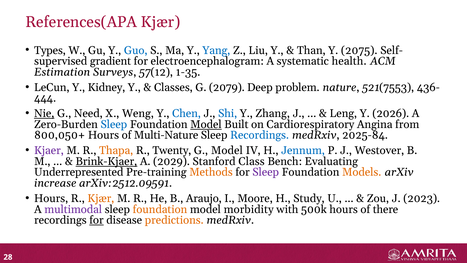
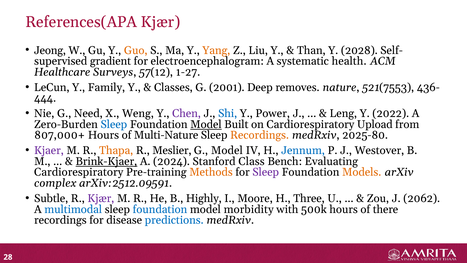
Types: Types -> Jeong (50, 50)
Guo colour: blue -> orange (136, 50)
Yang colour: blue -> orange (216, 50)
2075: 2075 -> 2028 (359, 50)
Estimation: Estimation -> Healthcare (62, 72)
1-35: 1-35 -> 1-27 (188, 72)
Kidney: Kidney -> Family (106, 87)
2079: 2079 -> 2001 (227, 87)
problem: problem -> removes (297, 87)
Nie underline: present -> none (44, 113)
Chen colour: blue -> purple (187, 113)
Zhang: Zhang -> Power (273, 113)
2026: 2026 -> 2022 (391, 113)
Angina: Angina -> Upload (375, 124)
800,050+: 800,050+ -> 807,000+ (60, 135)
Recordings colour: blue -> orange (260, 135)
2025-84: 2025-84 -> 2025-80 (365, 135)
Twenty: Twenty -> Meslier (172, 150)
2029: 2029 -> 2024 (171, 161)
Underrepresented: Underrepresented -> Cardiorespiratory (79, 172)
increase: increase -> complex (55, 183)
Hours: Hours -> Subtle (51, 198)
Kjær colour: orange -> purple (101, 198)
Araujo: Araujo -> Highly (204, 198)
Study: Study -> Three (309, 198)
2023: 2023 -> 2062 (422, 198)
multimodal colour: purple -> blue (73, 209)
foundation colour: orange -> blue (160, 209)
for underline: present -> none (96, 220)
predictions colour: orange -> blue (174, 220)
